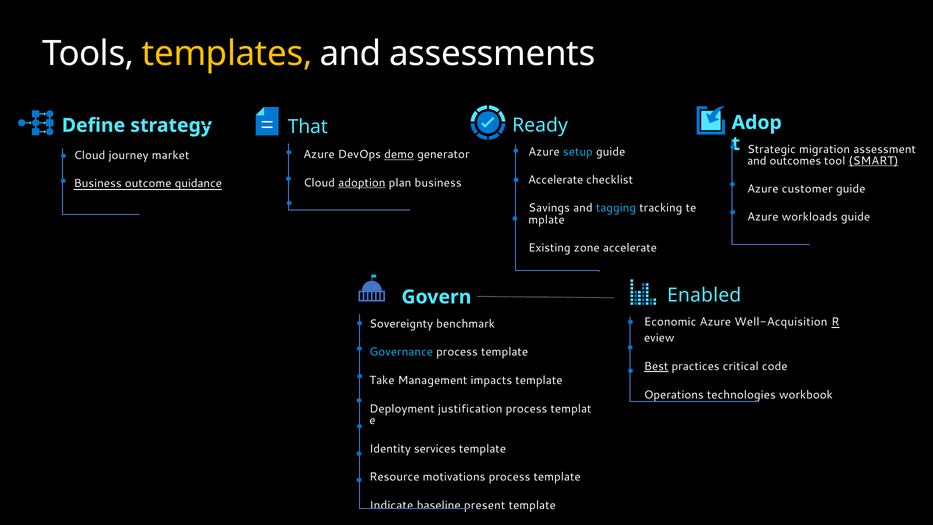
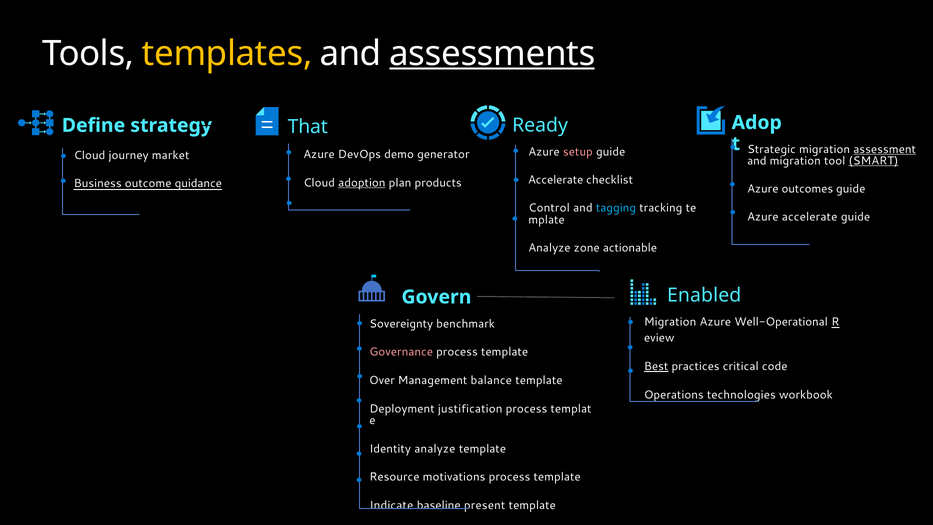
assessments underline: none -> present (492, 53)
assessment underline: none -> present (885, 149)
setup colour: light blue -> pink (578, 152)
demo underline: present -> none (399, 155)
and outcomes: outcomes -> migration (795, 161)
plan business: business -> products (438, 183)
customer: customer -> outcomes (807, 189)
Savings: Savings -> Control (549, 208)
Azure workloads: workloads -> accelerate (810, 217)
Existing: Existing -> Analyze (549, 248)
zone accelerate: accelerate -> actionable (630, 248)
Economic: Economic -> Migration (670, 322)
Well-Acquisition: Well-Acquisition -> Well-Operational (781, 322)
Governance colour: light blue -> pink (401, 352)
Take: Take -> Over (382, 380)
impacts: impacts -> balance (491, 380)
Identity services: services -> analyze (435, 449)
